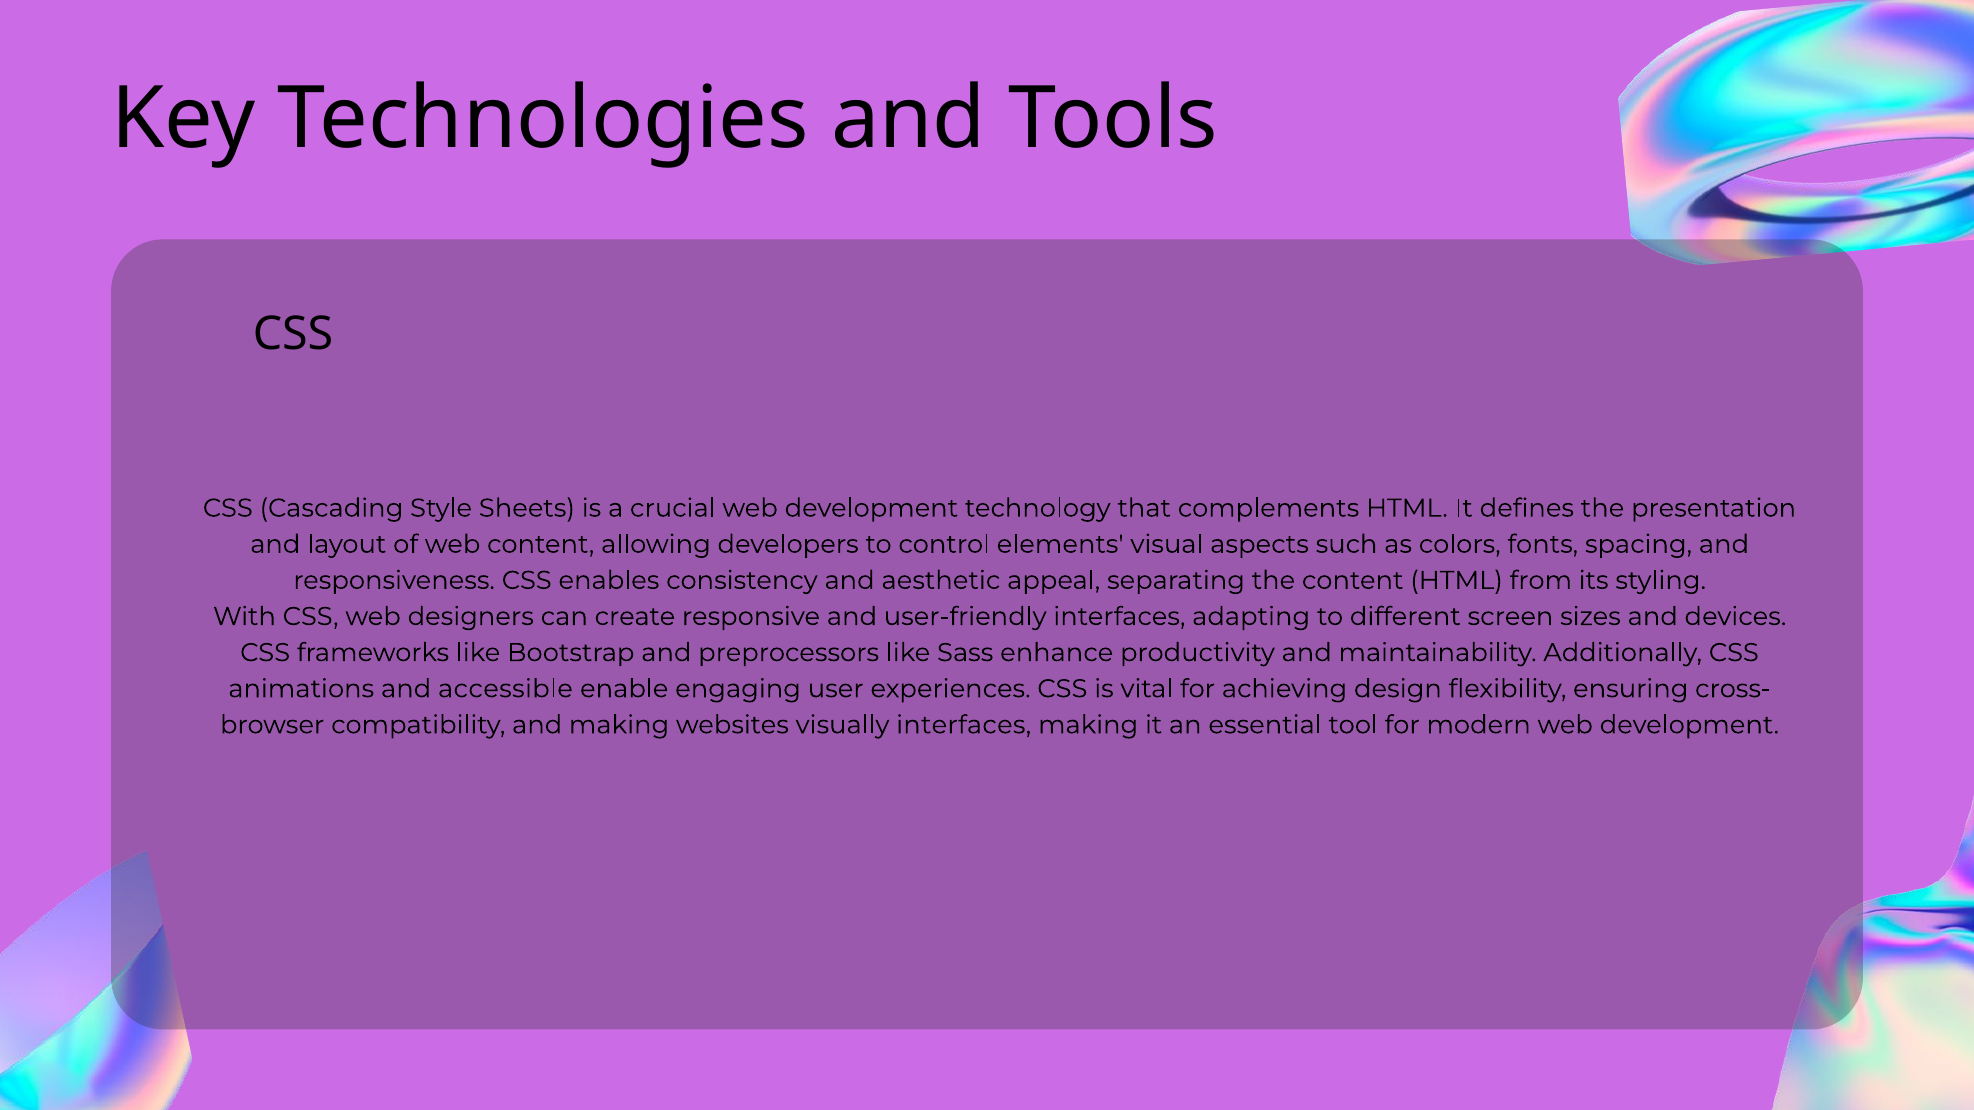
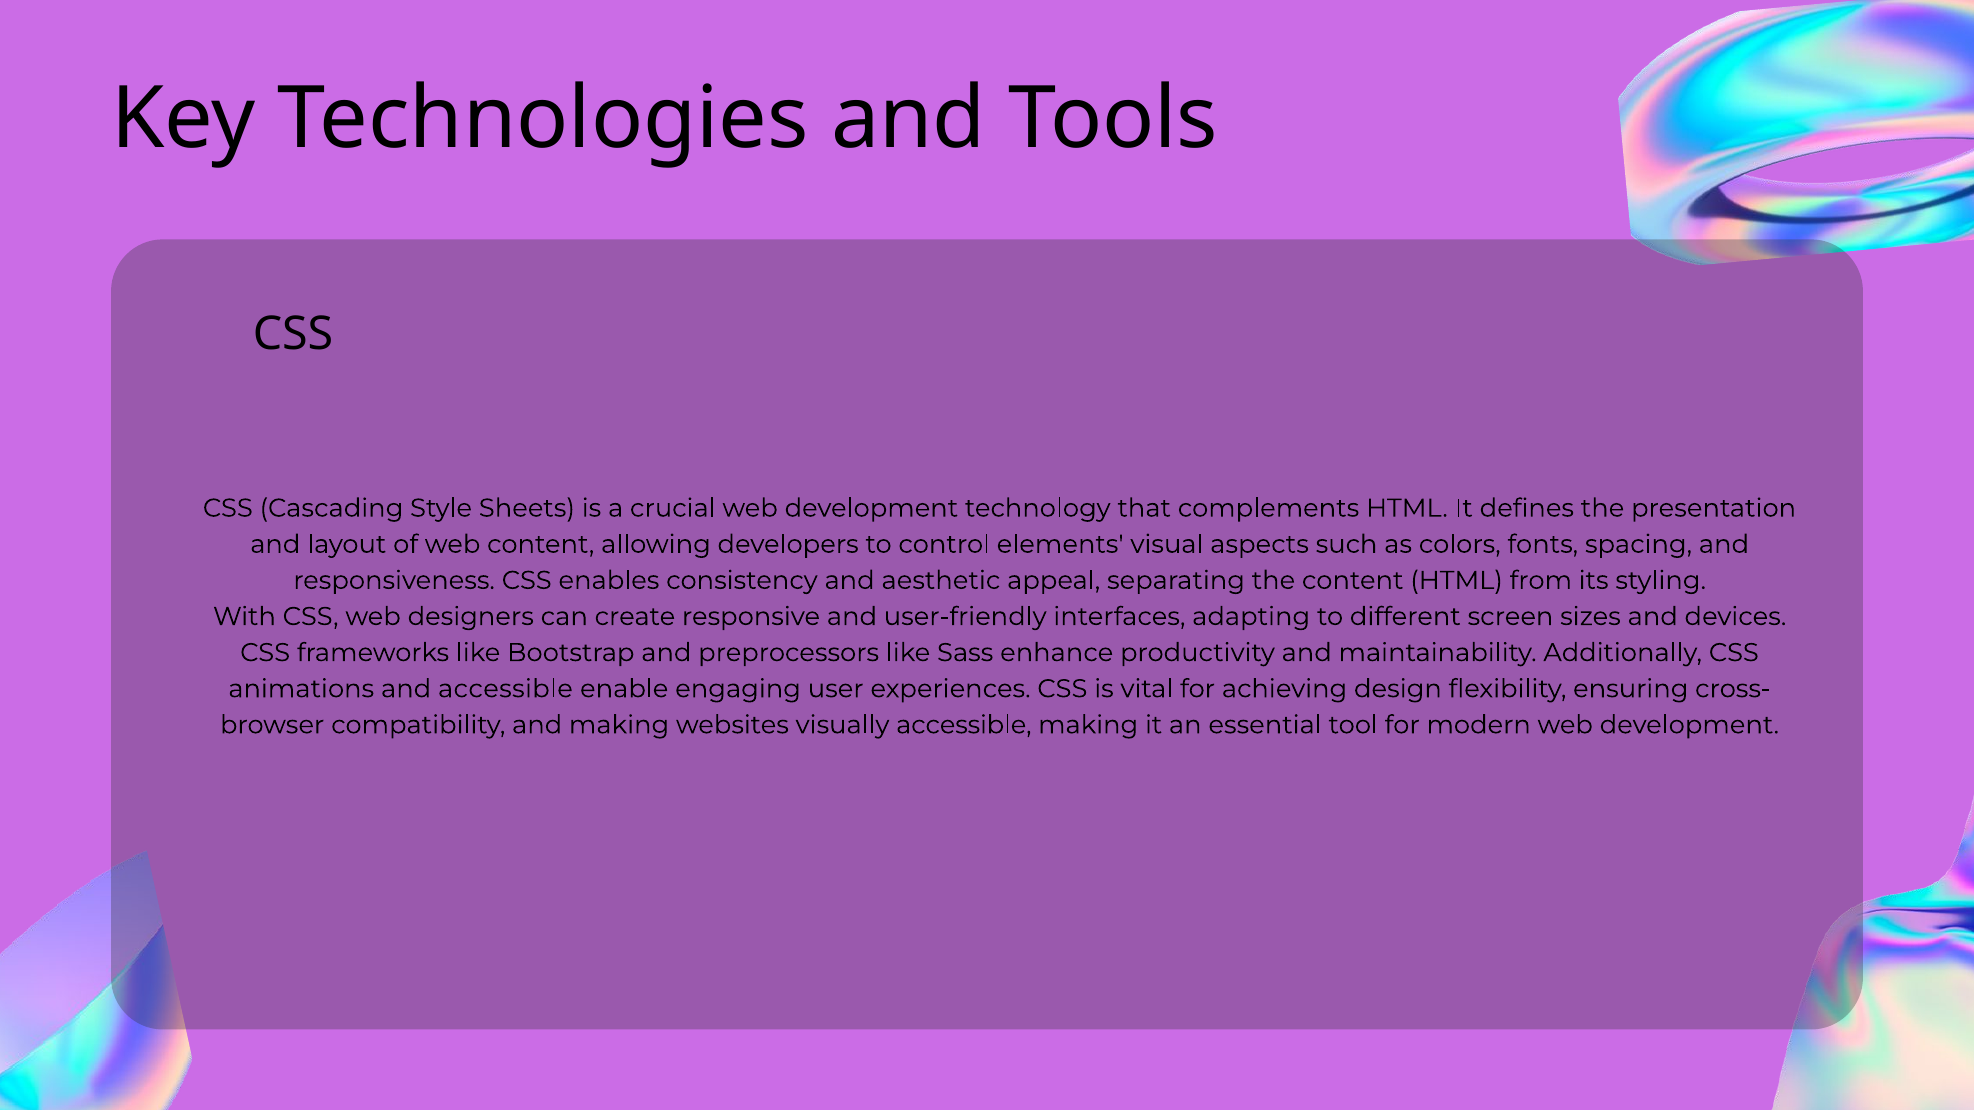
visually interfaces: interfaces -> accessible (964, 725)
